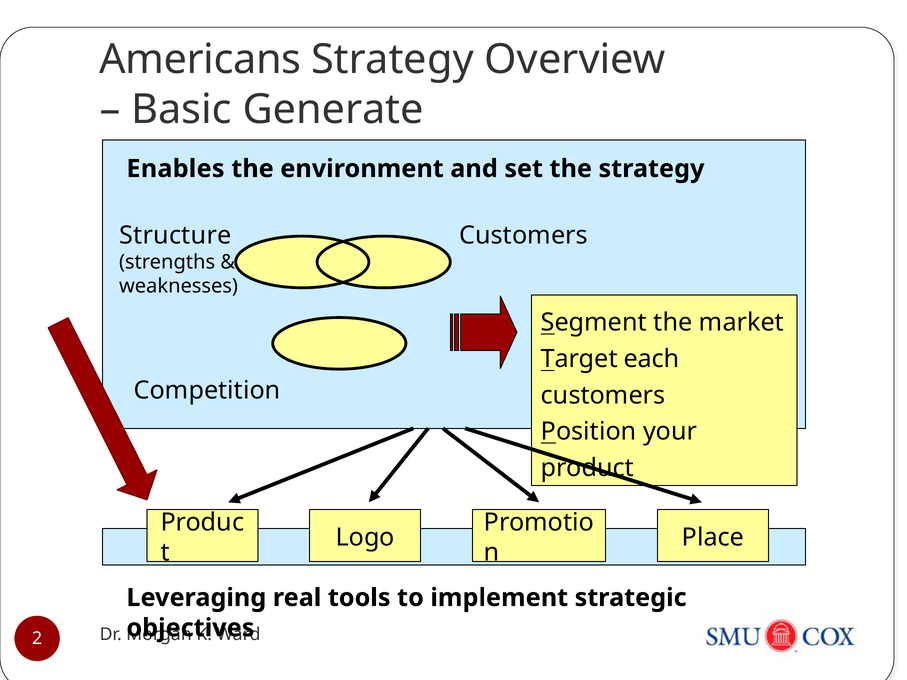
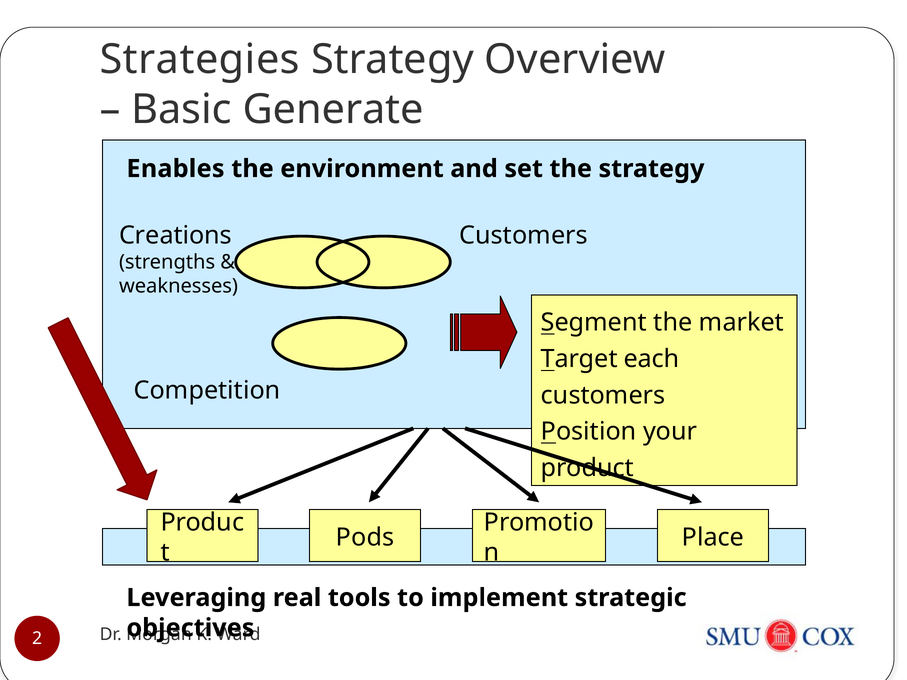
Americans: Americans -> Strategies (200, 60)
Structure: Structure -> Creations (176, 235)
Logo: Logo -> Pods (365, 538)
